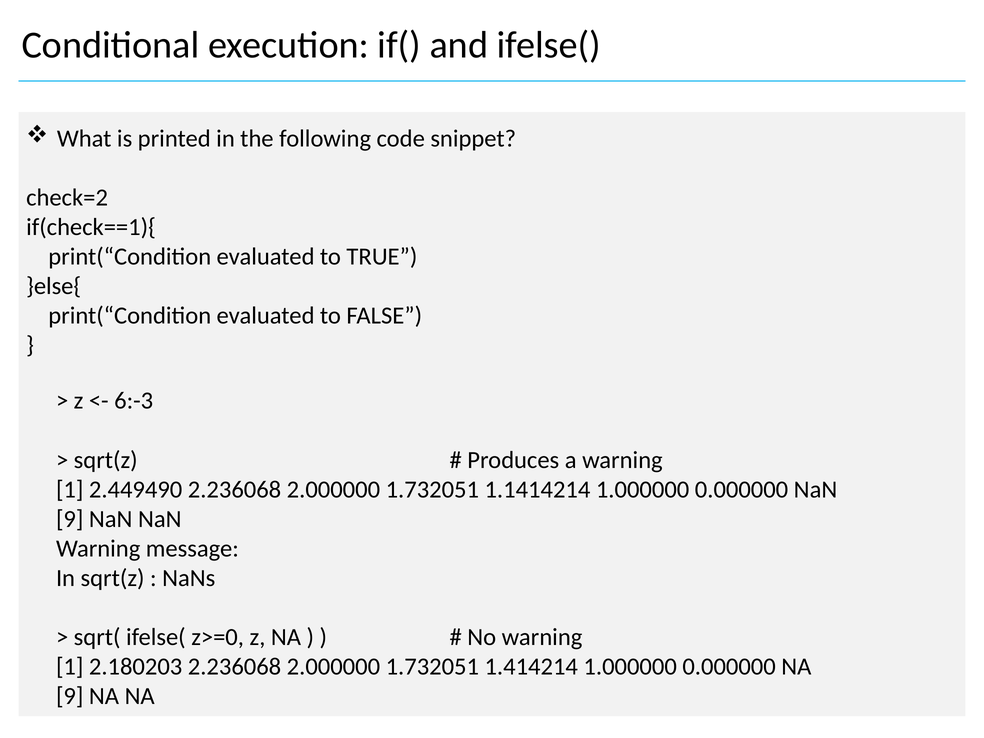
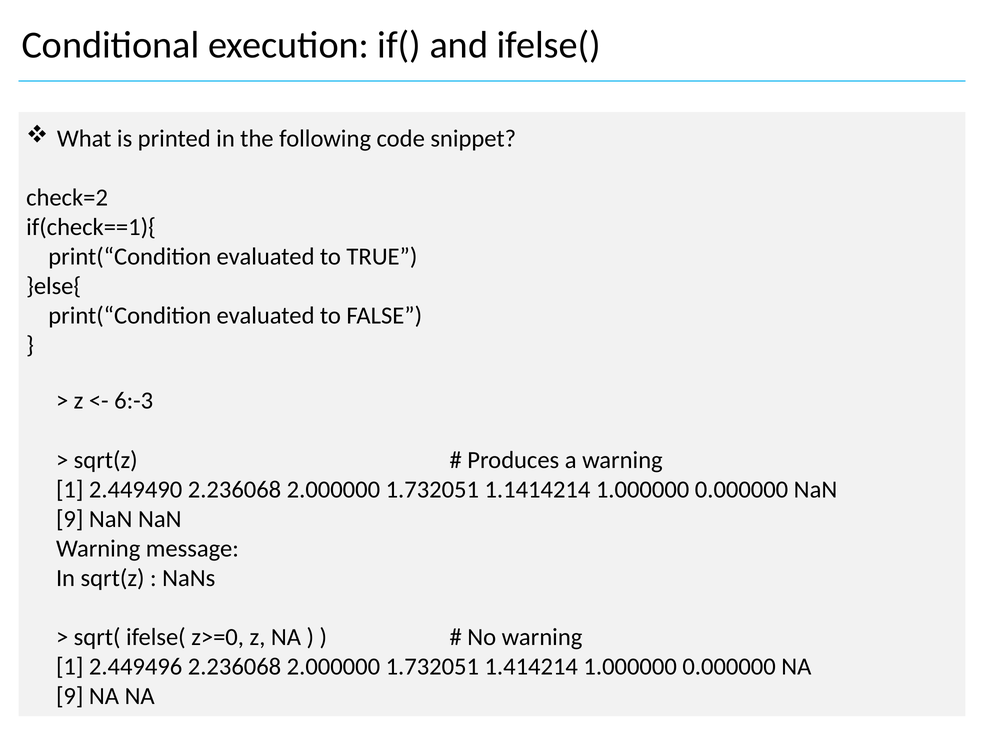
2.180203: 2.180203 -> 2.449496 (136, 667)
